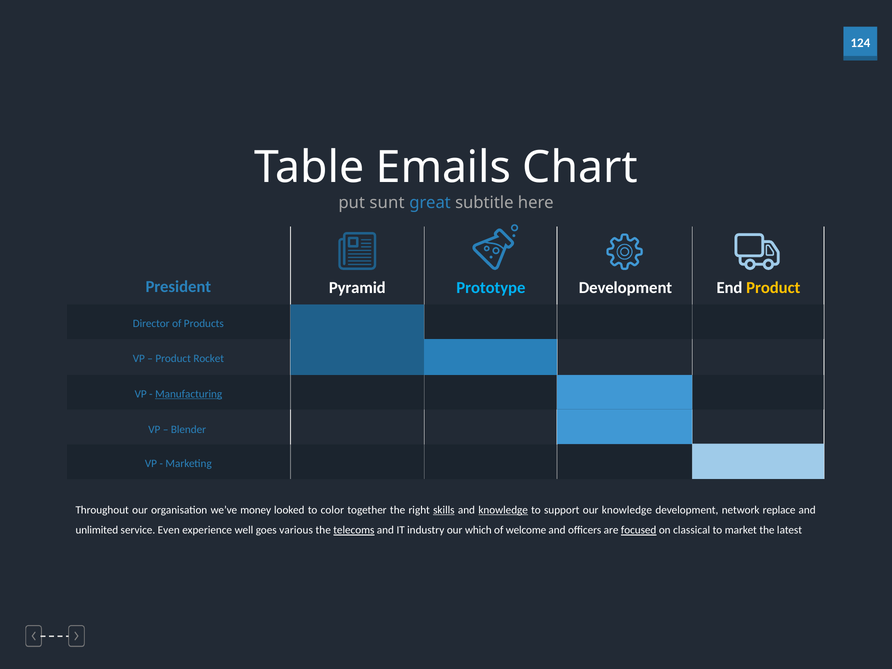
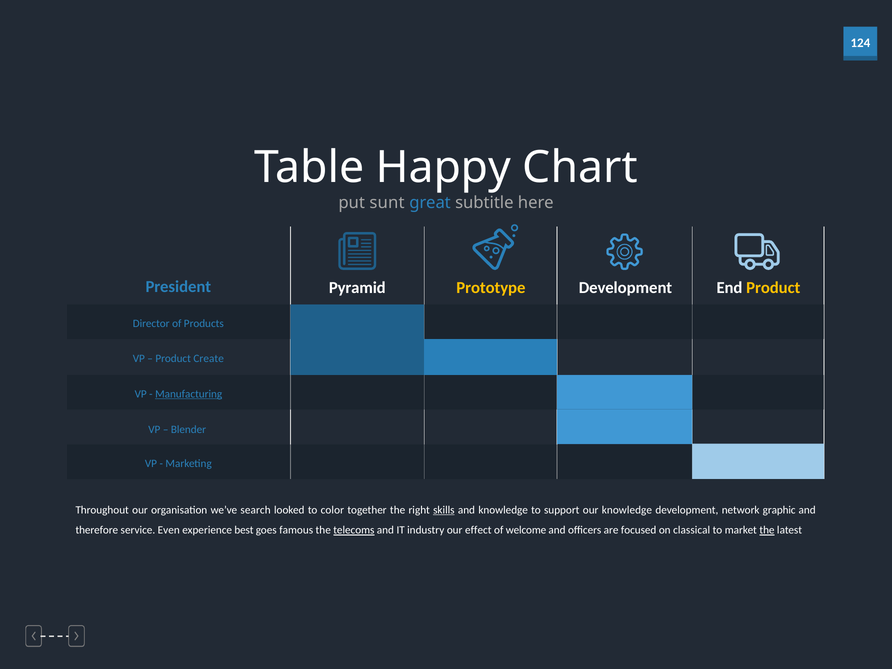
Emails: Emails -> Happy (443, 168)
Prototype colour: light blue -> yellow (491, 288)
Rocket: Rocket -> Create (209, 358)
money: money -> search (256, 510)
knowledge underline: present -> none (503, 510)
replace: replace -> graphic (779, 510)
unlimited: unlimited -> therefore (97, 530)
well: well -> best (244, 530)
various: various -> famous (296, 530)
which: which -> effect (478, 530)
focused underline: present -> none (639, 530)
the underline: none -> present (767, 530)
